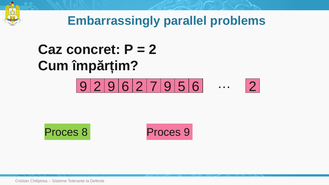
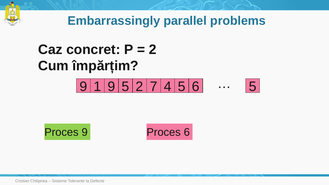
9 2: 2 -> 1 (97, 87)
9 6: 6 -> 5 (125, 87)
7 9: 9 -> 4 (168, 87)
5 6 2: 2 -> 5 (253, 87)
Proces 8: 8 -> 9 (85, 132)
Proces 9: 9 -> 6 (187, 132)
